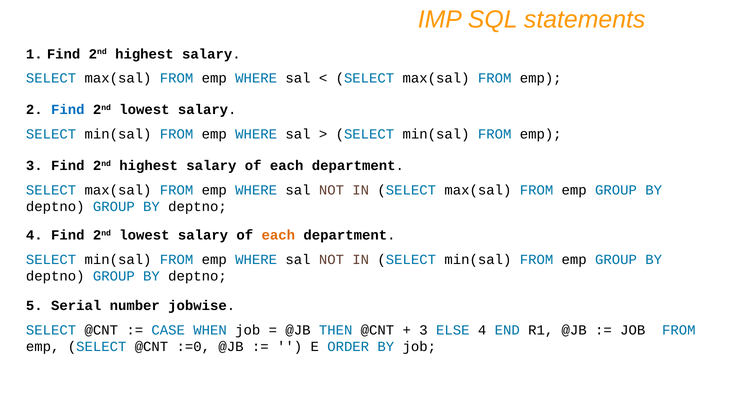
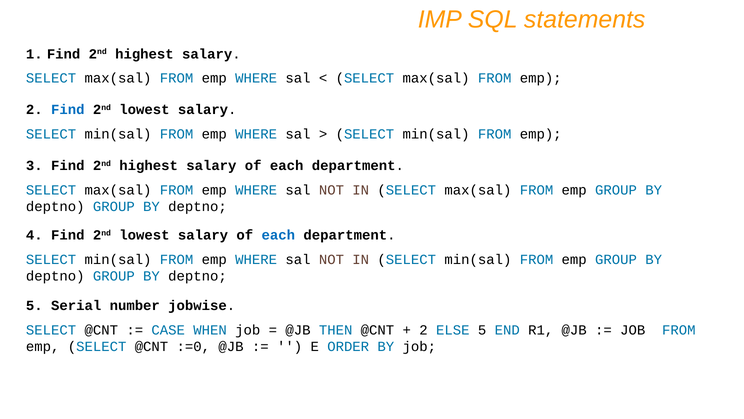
each colour: orange -> blue (278, 235)
3: 3 -> 2 (424, 330)
ELSE 4: 4 -> 5 (482, 330)
